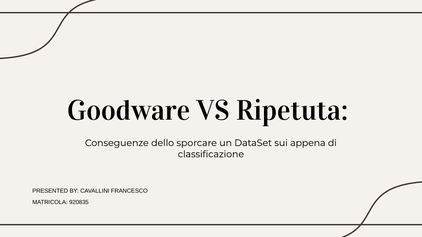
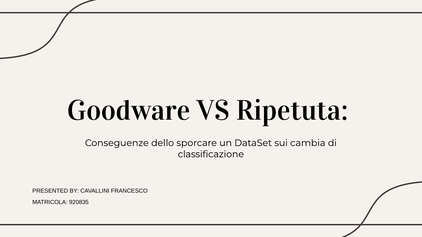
appena: appena -> cambia (308, 143)
